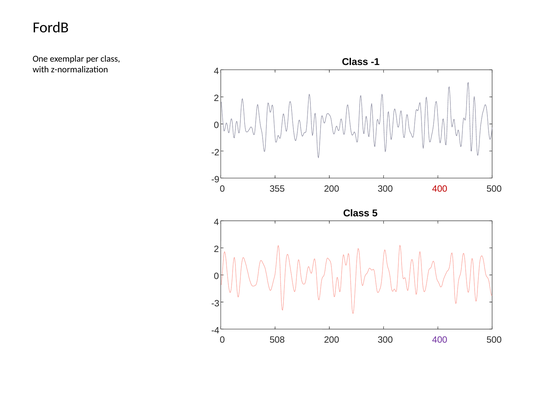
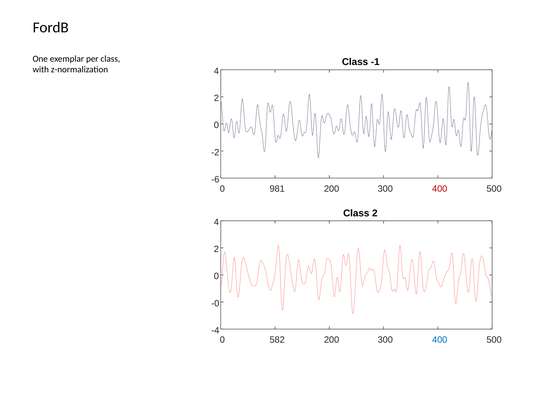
-9: -9 -> -6 (215, 179)
355: 355 -> 981 (277, 189)
Class 5: 5 -> 2 (375, 213)
-3: -3 -> -0 (215, 303)
508: 508 -> 582 (277, 340)
400 colour: purple -> blue (440, 340)
